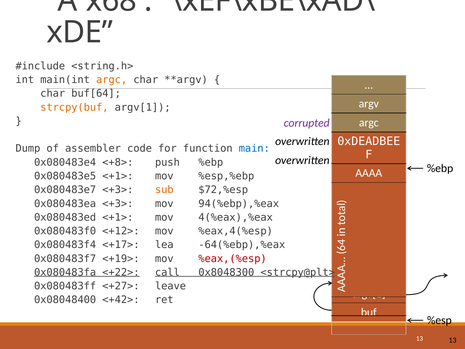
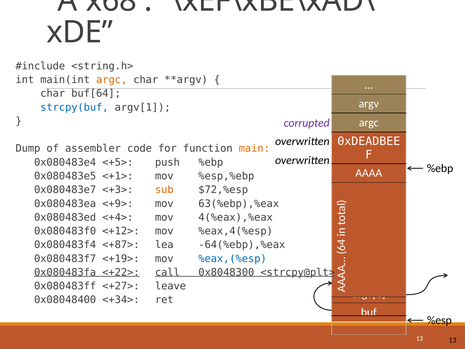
strcpy(buf colour: orange -> blue (74, 107)
main colour: blue -> orange (254, 148)
<+8>: <+8> -> <+5> (118, 162)
0x080483ea <+3>: <+3> -> <+9> (118, 203)
94(%ebp),%eax: 94(%ebp),%eax -> 63(%ebp),%eax (239, 203)
0x080483ed <+1>: <+1> -> <+4> (118, 217)
<+17>: <+17> -> <+87> (121, 245)
%eax,(%esp colour: red -> blue (233, 258)
<+42>: <+42> -> <+34> (121, 300)
